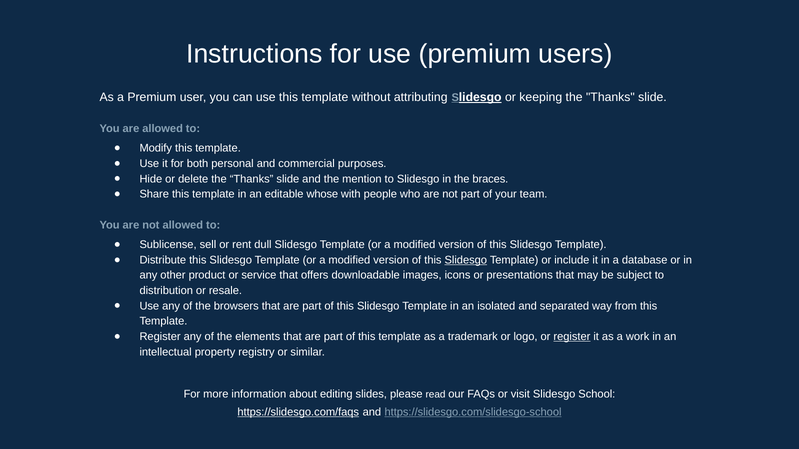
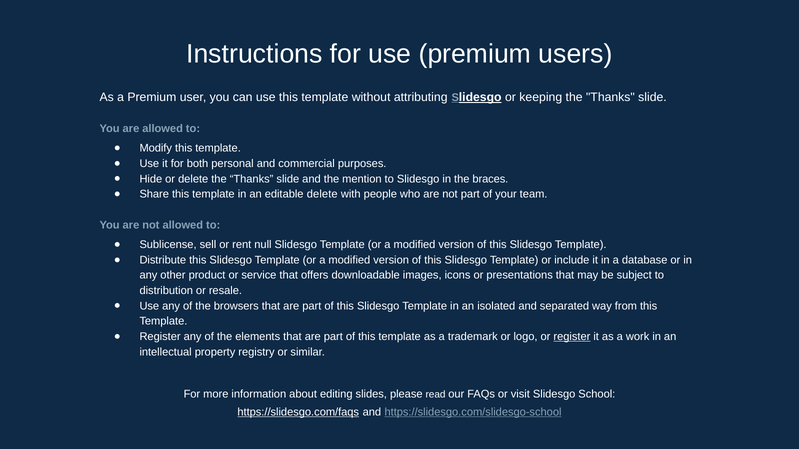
editable whose: whose -> delete (322, 194)
dull: dull -> null (263, 245)
Slidesgo underline: present -> none (466, 260)
